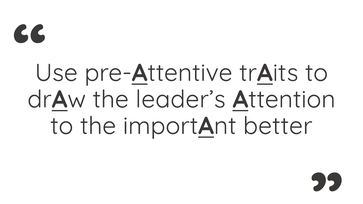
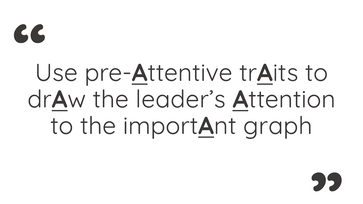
better: better -> graph (278, 126)
